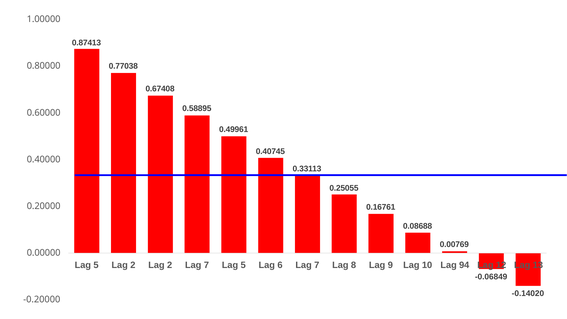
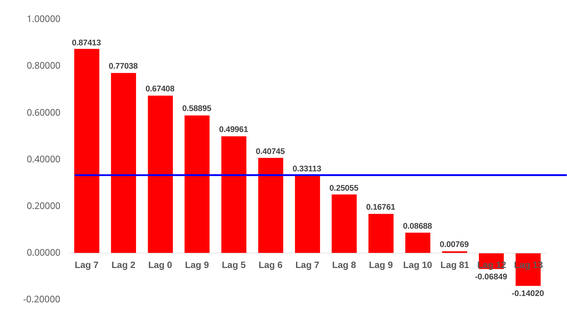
5: 5 -> 7 (96, 265)
2 Lag 2: 2 -> 0 (170, 265)
7: 7 -> 9 (206, 265)
94: 94 -> 81 (464, 265)
